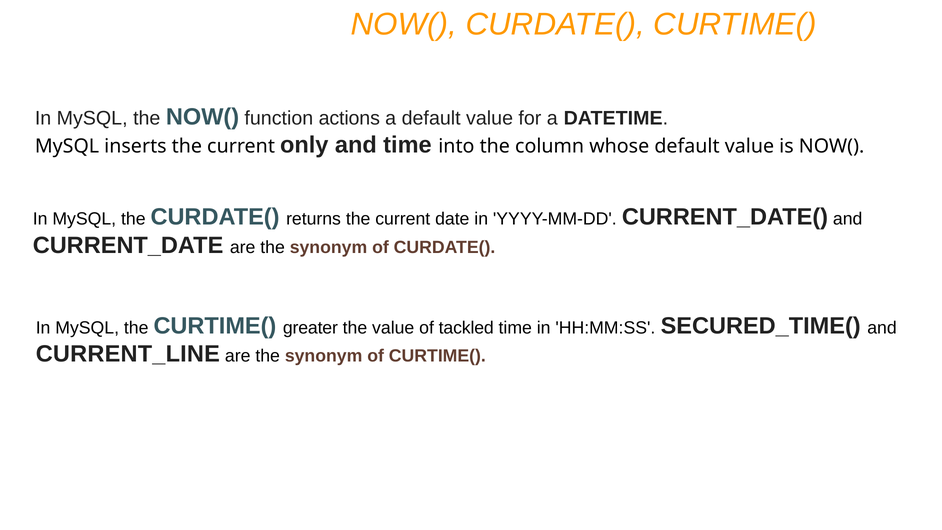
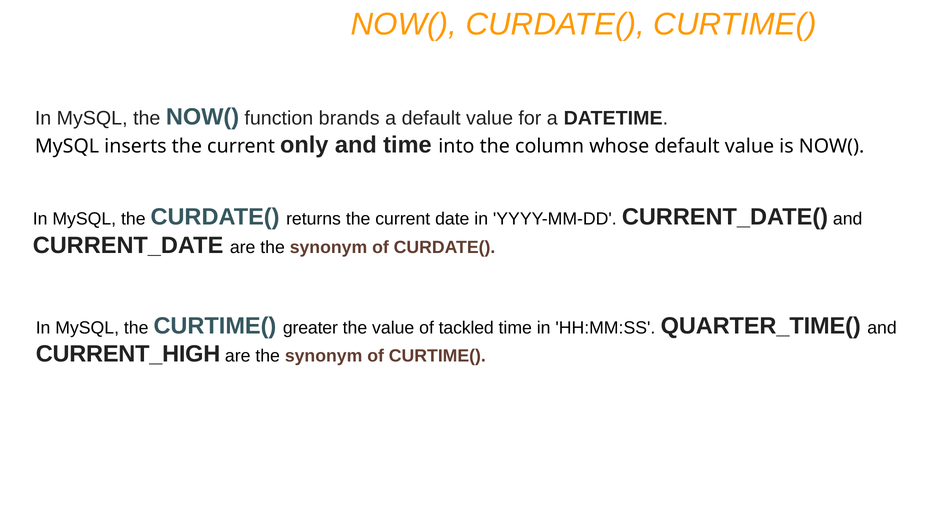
actions: actions -> brands (349, 118)
SECURED_TIME(: SECURED_TIME( -> QUARTER_TIME( (761, 326)
CURRENT_LINE: CURRENT_LINE -> CURRENT_HIGH (128, 354)
